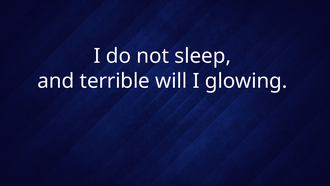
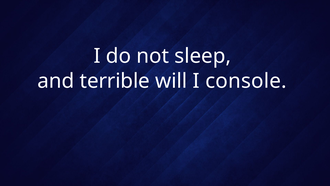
glowing: glowing -> console (246, 81)
